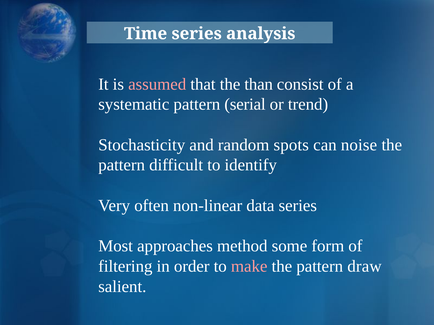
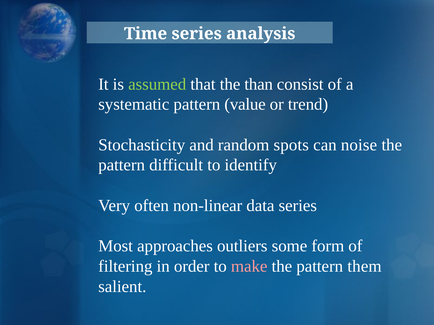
assumed colour: pink -> light green (157, 84)
serial: serial -> value (245, 105)
method: method -> outliers (242, 246)
draw: draw -> them (365, 267)
